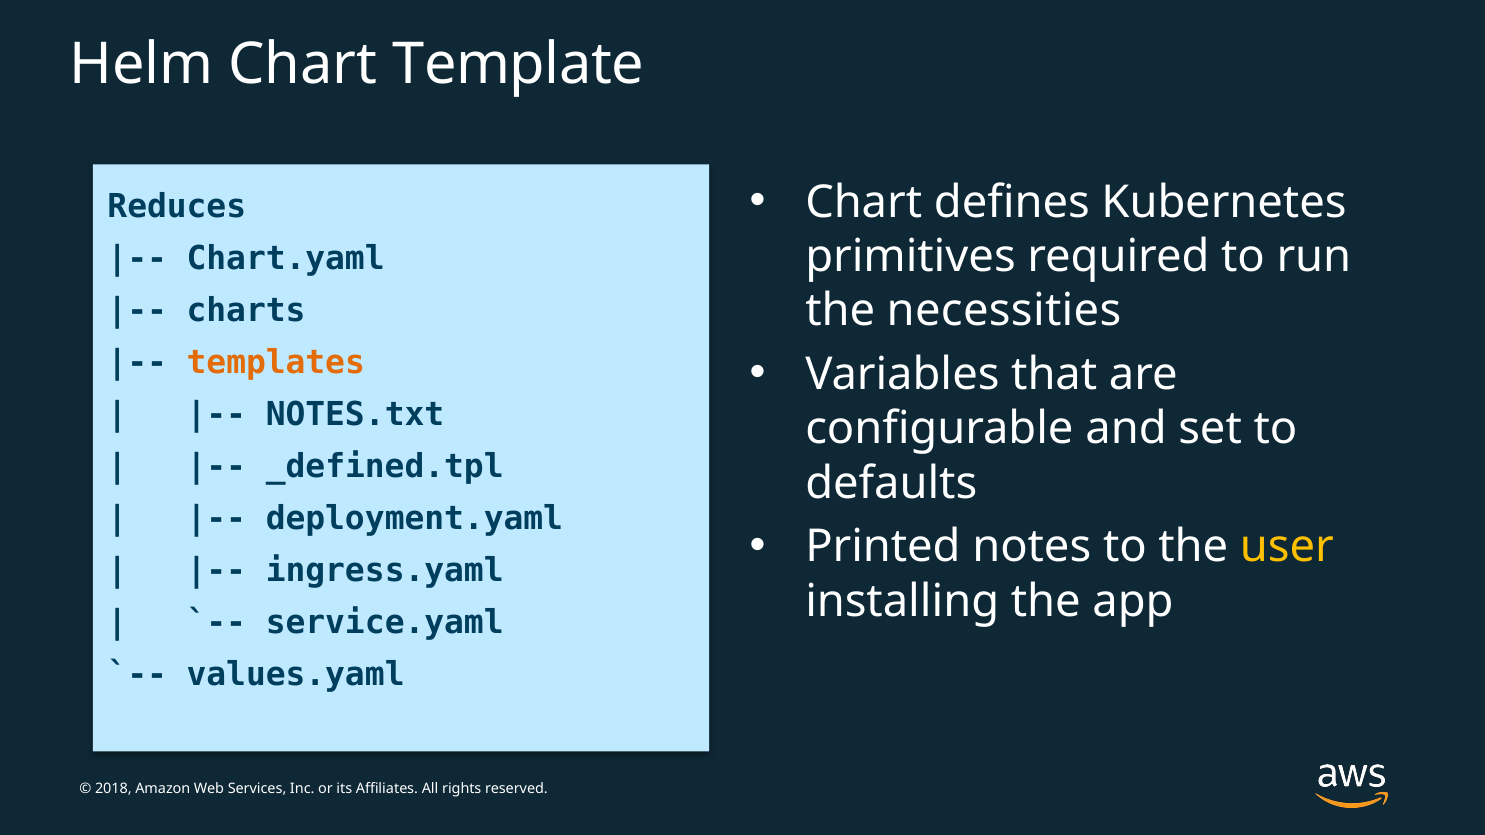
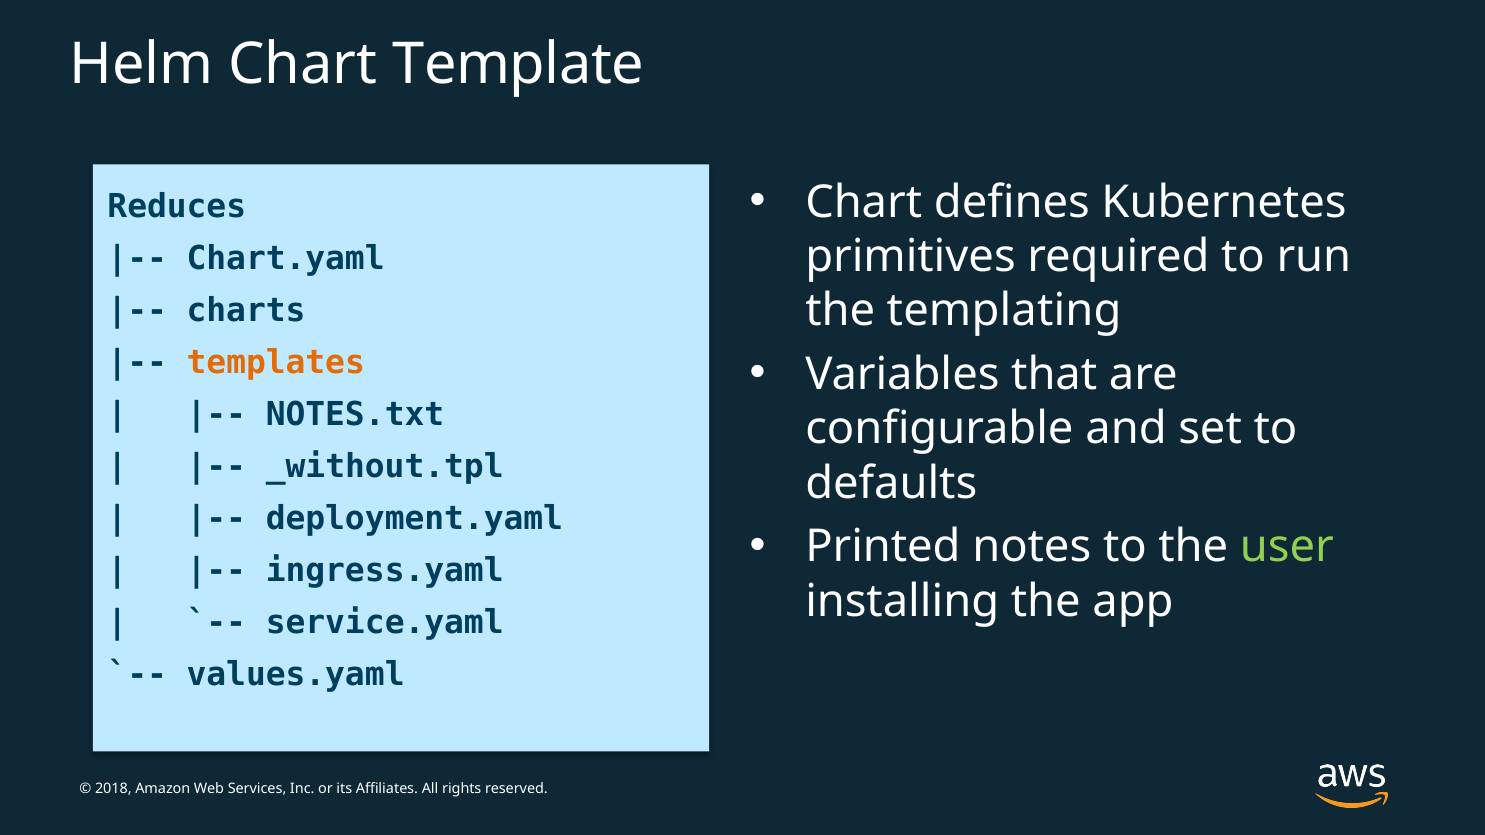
necessities: necessities -> templating (1004, 311)
_defined.tpl: _defined.tpl -> _without.tpl (385, 467)
user colour: yellow -> light green (1287, 547)
